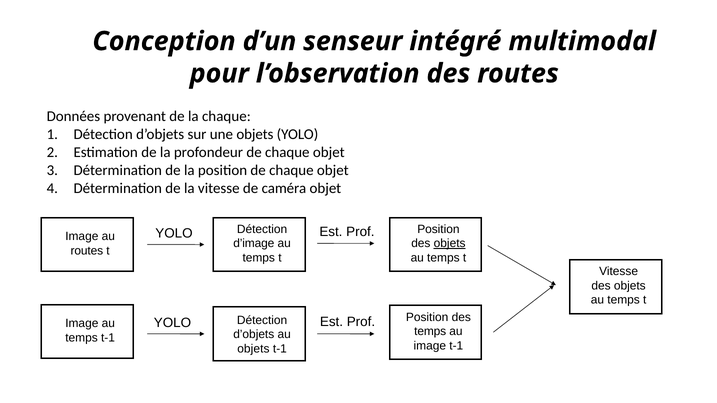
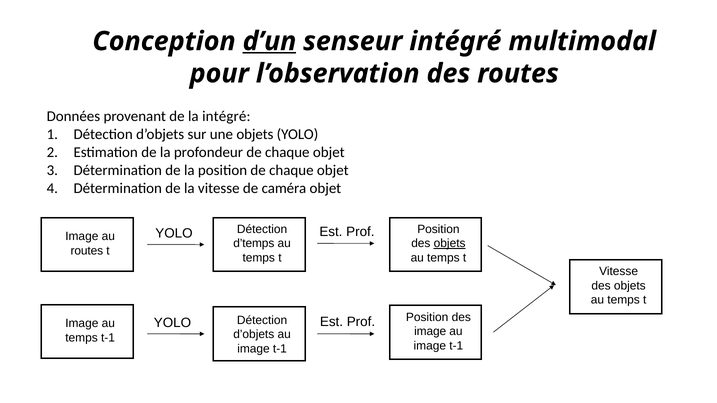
d’un underline: none -> present (269, 41)
la chaque: chaque -> intégré (226, 117)
d’image: d’image -> d’temps (254, 244)
temps: temps -> image (430, 332)
objets: objets -> image (253, 349)
